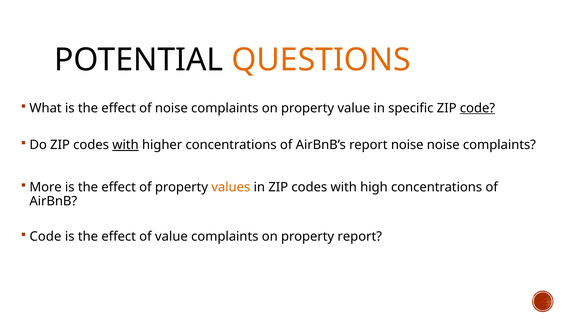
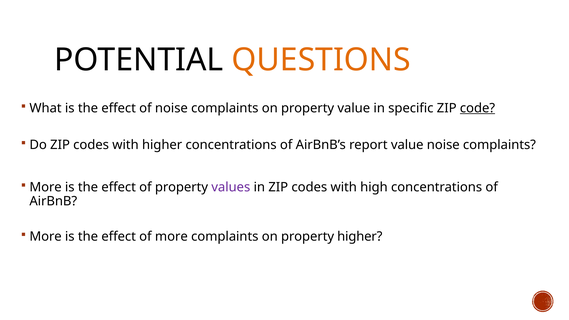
with underline: present -> none (125, 145)
report noise: noise -> value (407, 145)
values colour: orange -> purple (231, 187)
Code: Code -> More (46, 237)
of value: value -> more (171, 237)
property report: report -> higher (360, 237)
